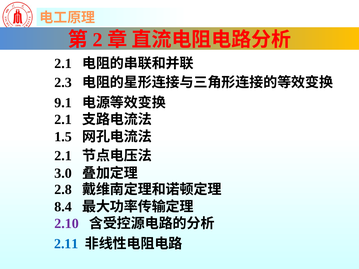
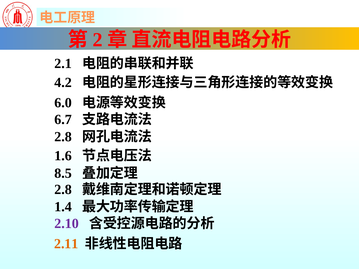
2.3: 2.3 -> 4.2 (63, 83)
9.1: 9.1 -> 6.0 (63, 103)
2.1: 2.1 -> 6.7 (63, 120)
1.5: 1.5 -> 2.8 (63, 137)
2.1: 2.1 -> 1.6 (63, 156)
3.0: 3.0 -> 8.5 (63, 173)
8.4: 8.4 -> 1.4 (63, 207)
2.11 colour: blue -> orange (66, 244)
